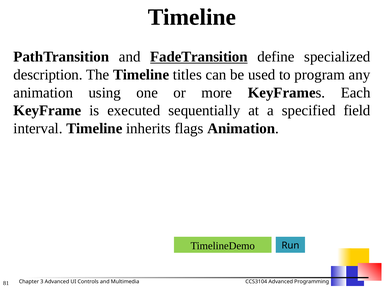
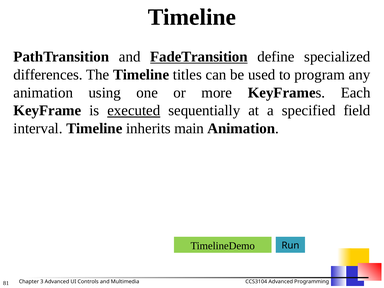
description: description -> differences (48, 75)
executed underline: none -> present (134, 111)
flags: flags -> main (189, 128)
